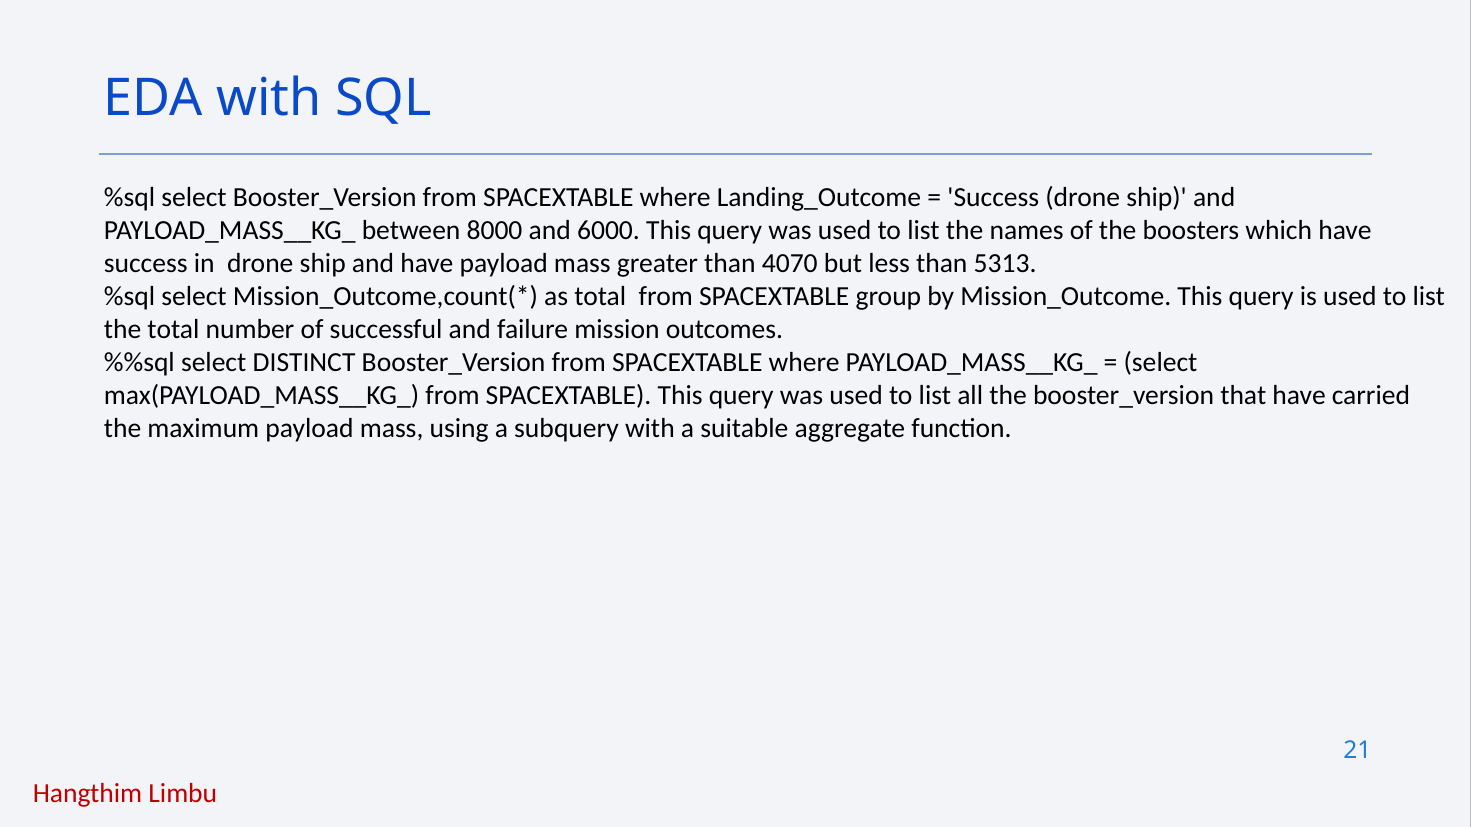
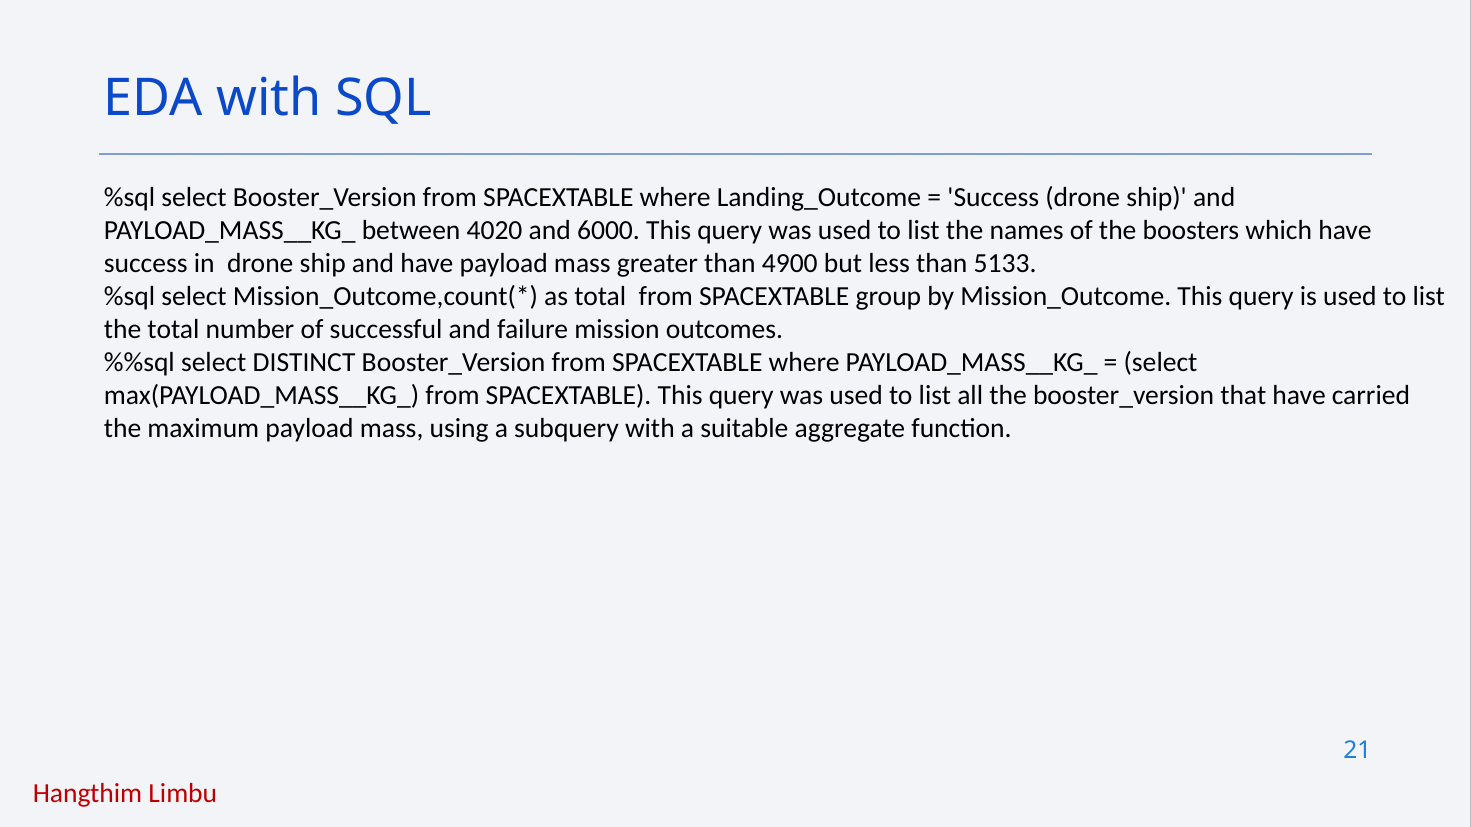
8000: 8000 -> 4020 (495, 230)
4070: 4070 -> 4900 (790, 264)
5313: 5313 -> 5133 (1005, 264)
